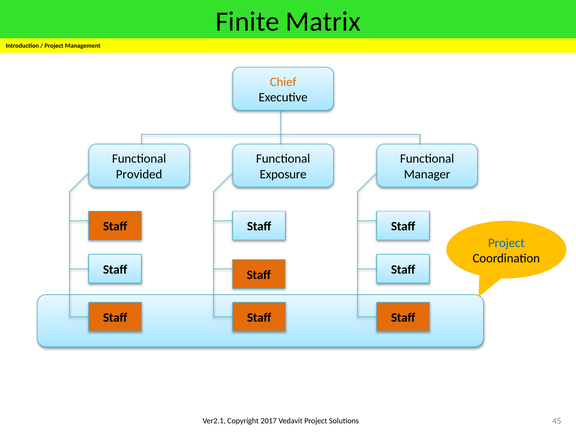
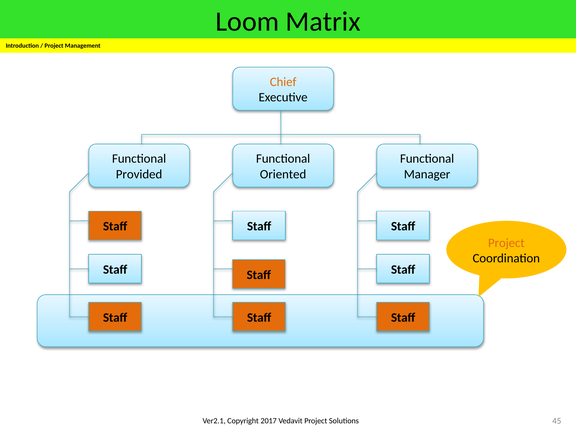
Finite: Finite -> Loom (247, 22)
Exposure: Exposure -> Oriented (283, 174)
Project colour: blue -> orange (506, 243)
